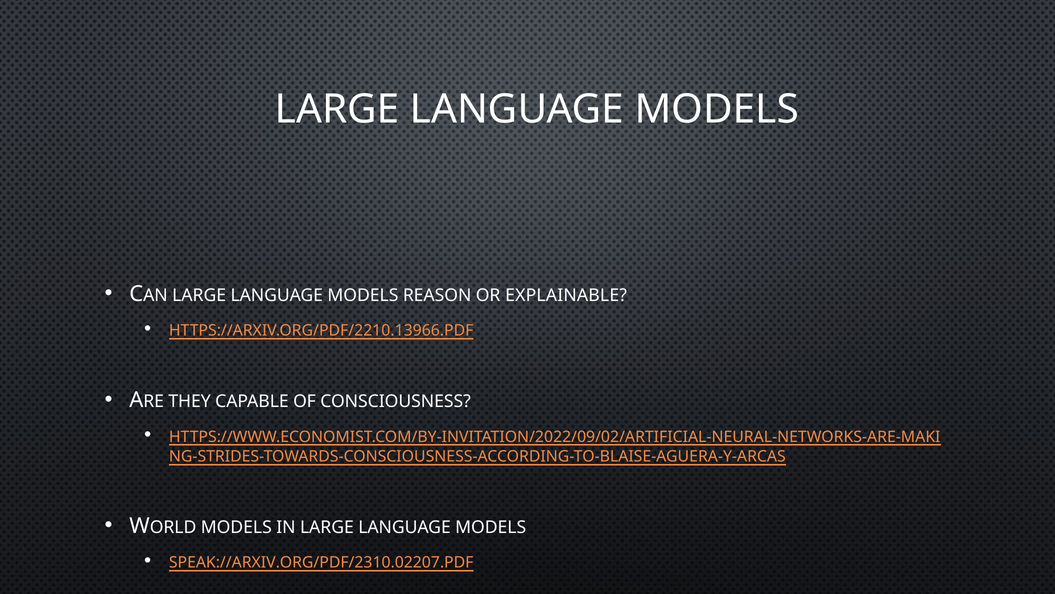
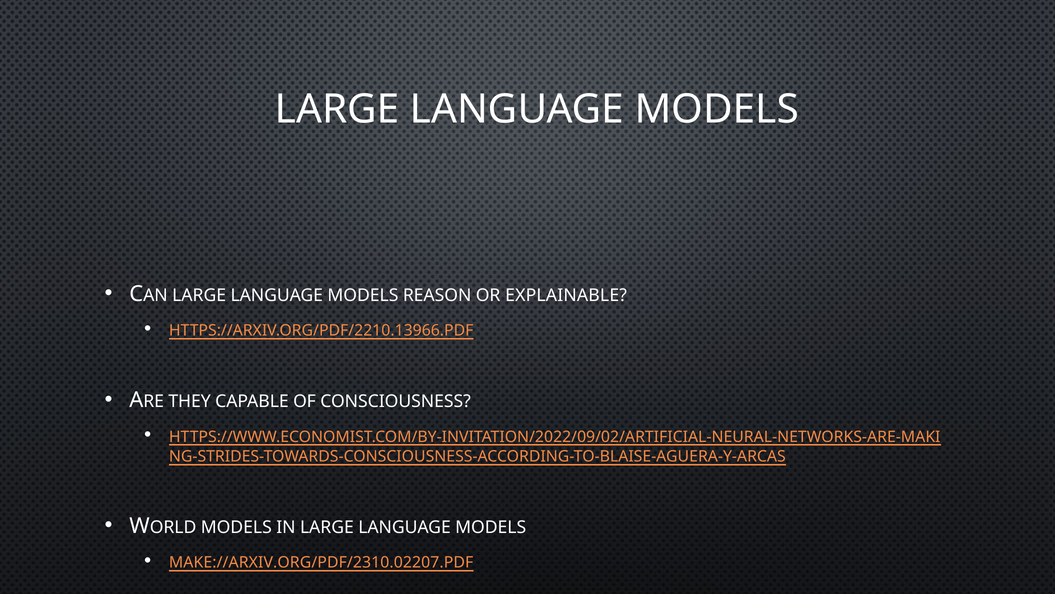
SPEAK://ARXIV.ORG/PDF/2310.02207.PDF: SPEAK://ARXIV.ORG/PDF/2310.02207.PDF -> MAKE://ARXIV.ORG/PDF/2310.02207.PDF (321, 562)
